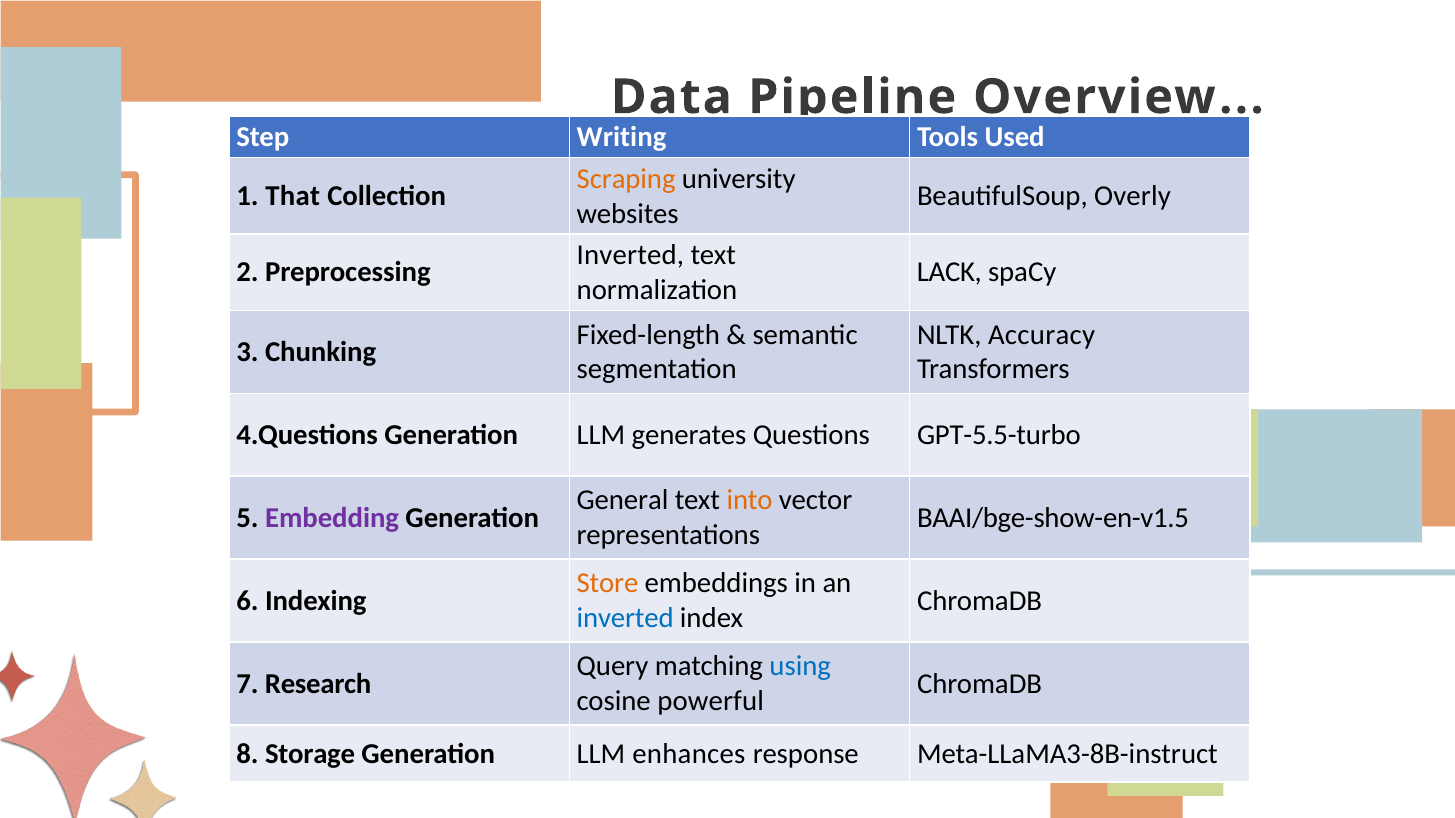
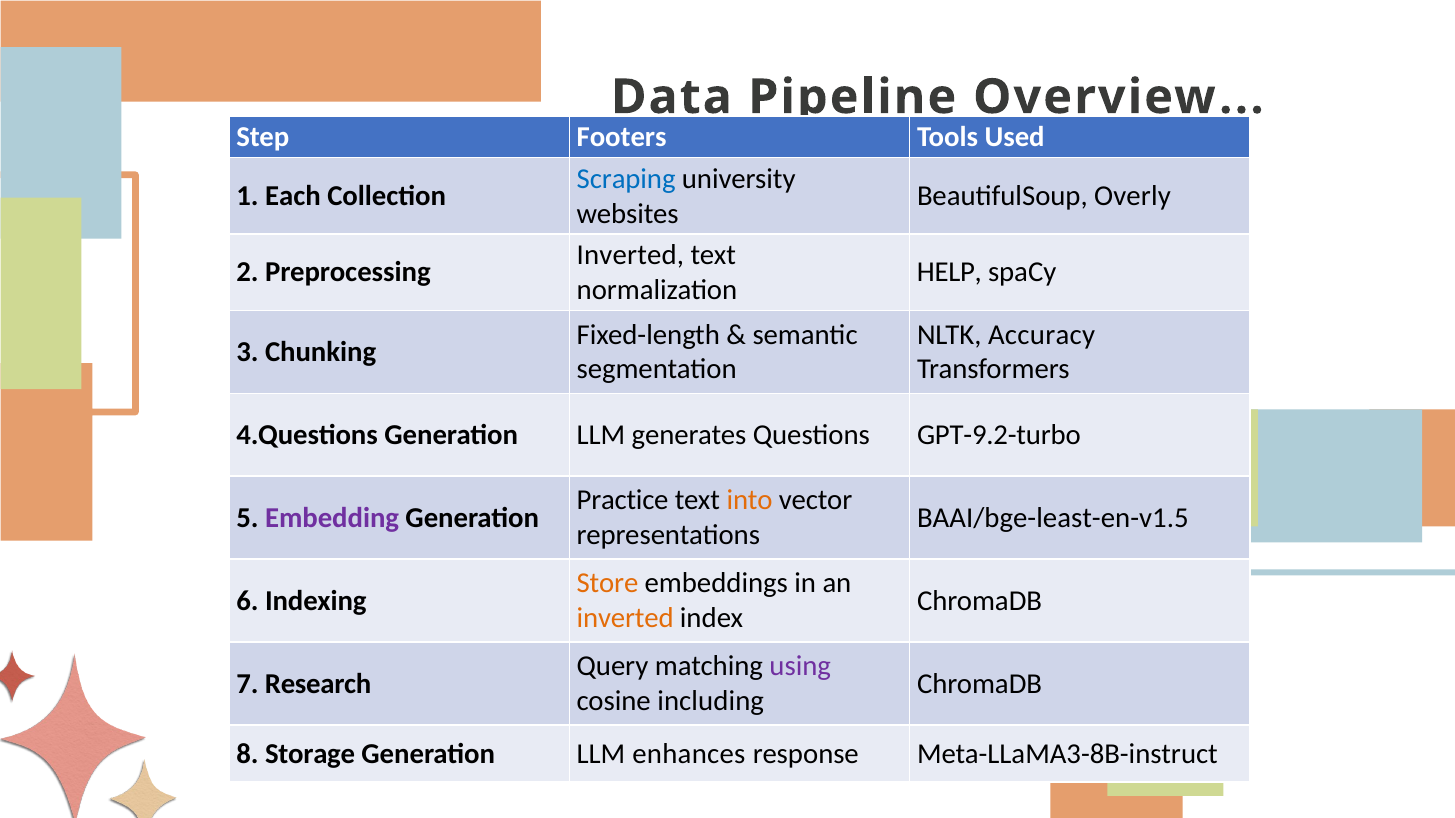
Writing: Writing -> Footers (622, 137)
Scraping colour: orange -> blue (626, 179)
That: That -> Each (293, 196)
LACK: LACK -> HELP (949, 273)
GPT-5.5-turbo: GPT-5.5-turbo -> GPT-9.2-turbo (999, 435)
General: General -> Practice (623, 501)
BAAI/bge-show-en-v1.5: BAAI/bge-show-en-v1.5 -> BAAI/bge-least-en-v1.5 (1053, 518)
inverted colour: blue -> orange (625, 619)
using colour: blue -> purple (800, 667)
powerful: powerful -> including (711, 702)
